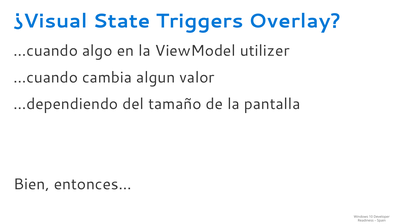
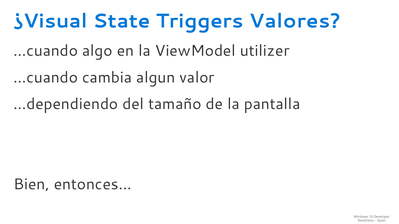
Overlay: Overlay -> Valores (295, 21)
